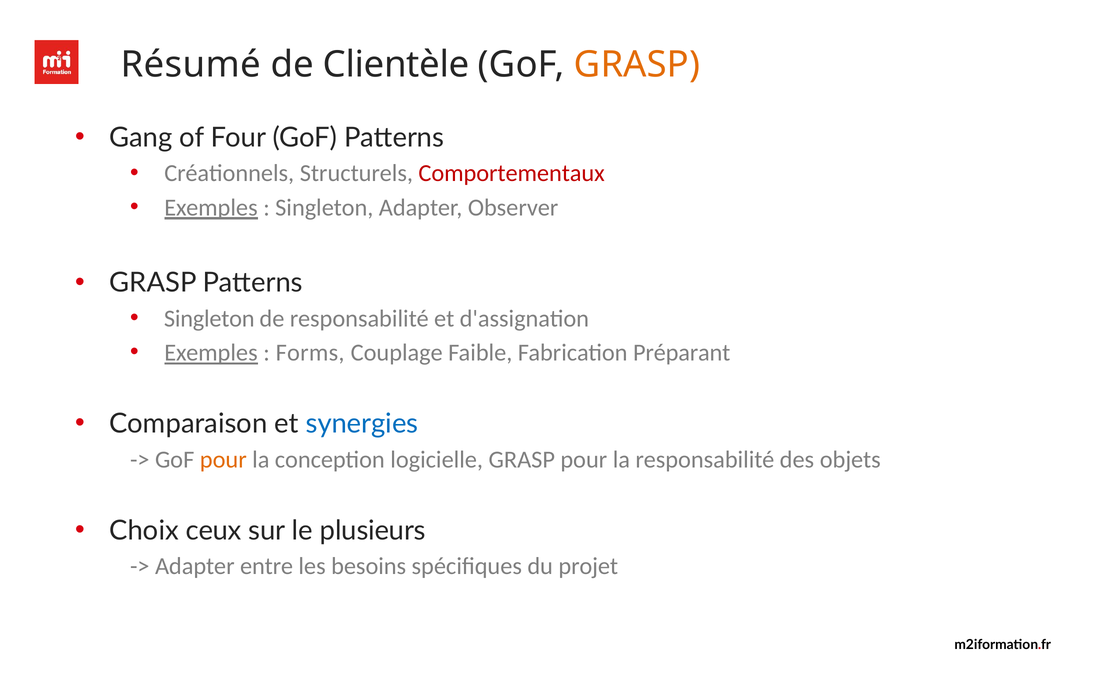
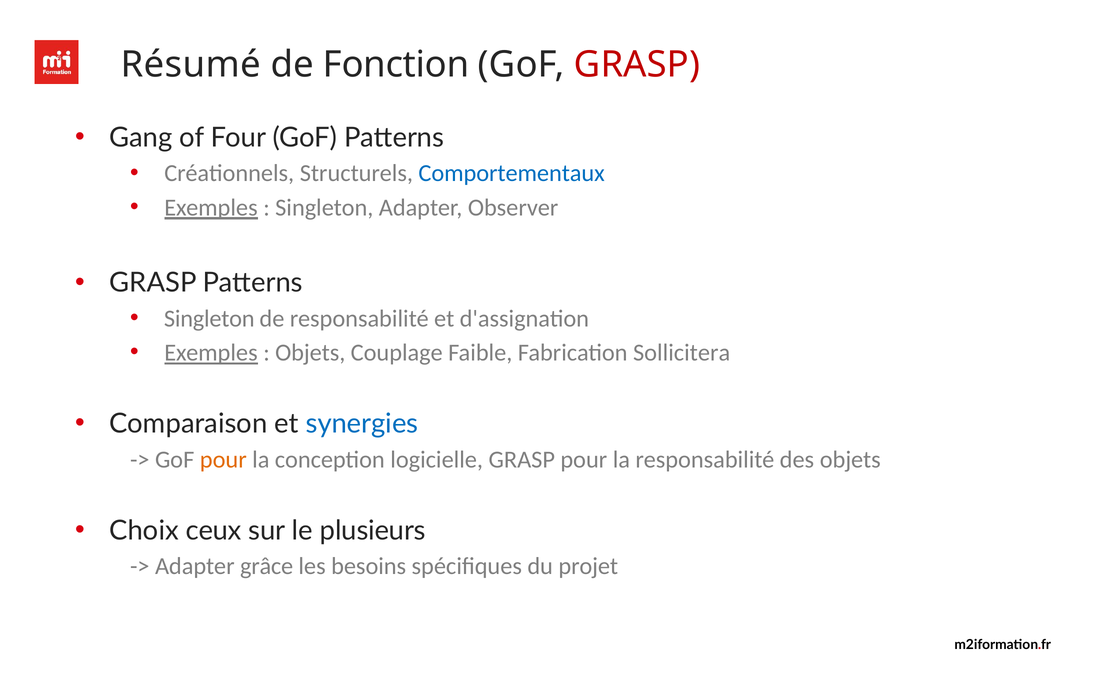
Clientèle: Clientèle -> Fonction (396, 65)
GRASP colour: orange -> red (637, 65)
Comportementaux colour: red -> blue (512, 173)
Forms: Forms -> Objets (310, 353)
Préparant: Préparant -> Sollicitera (682, 353)
entre: entre -> grâce (267, 566)
